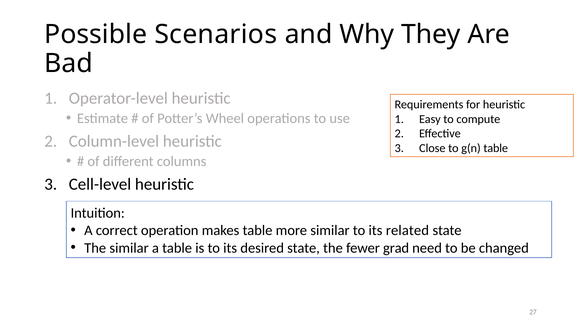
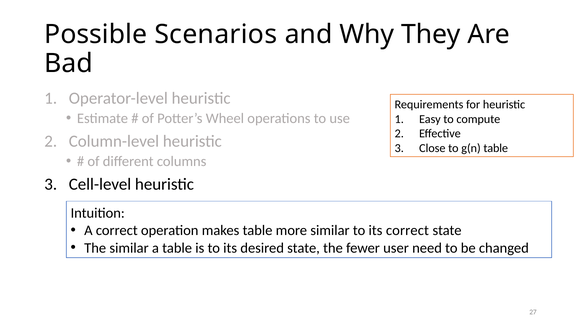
its related: related -> correct (407, 230)
grad: grad -> user (396, 248)
